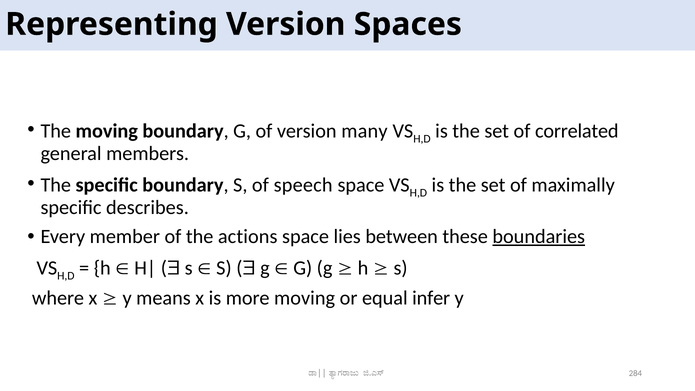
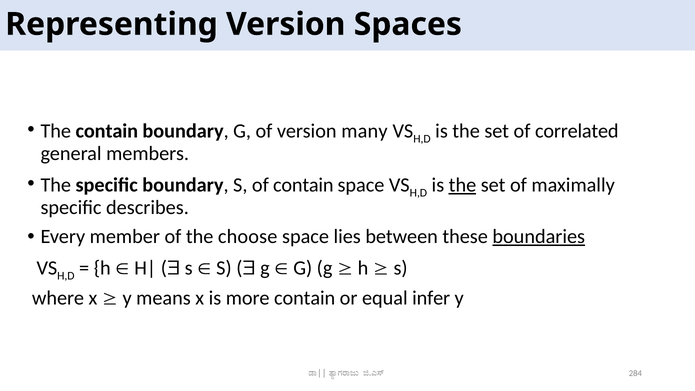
The moving: moving -> contain (107, 131)
of speech: speech -> contain (303, 185)
the underline: none -> present (462, 185)
actions: actions -> choose (248, 237)
more moving: moving -> contain (305, 298)
